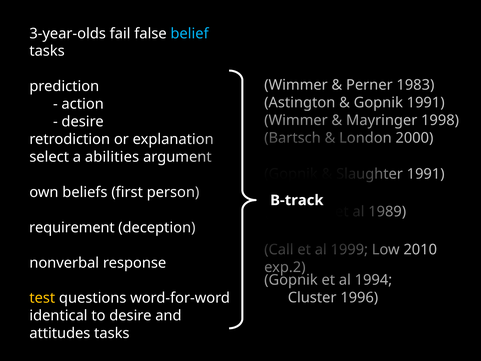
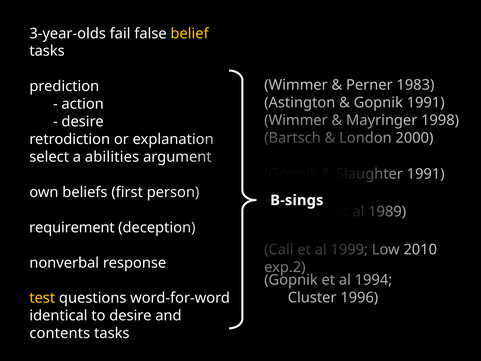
belief colour: light blue -> yellow (190, 33)
B-track: B-track -> B-sings (297, 200)
attitudes: attitudes -> contents (60, 333)
